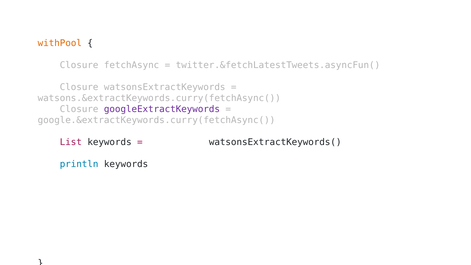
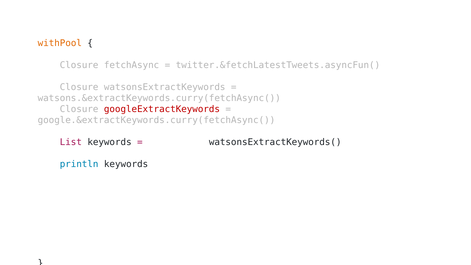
googleExtractKeywords colour: purple -> red (162, 109)
